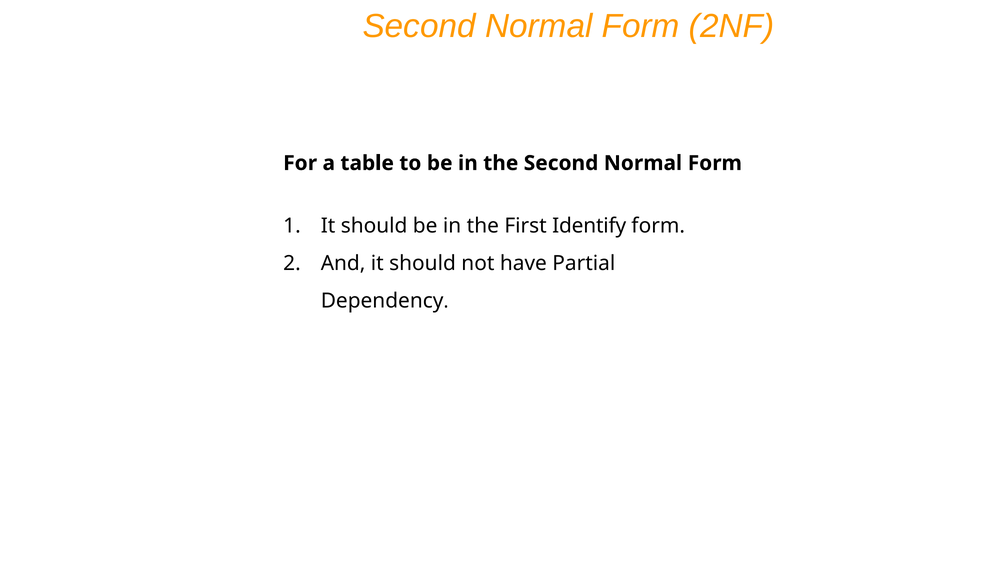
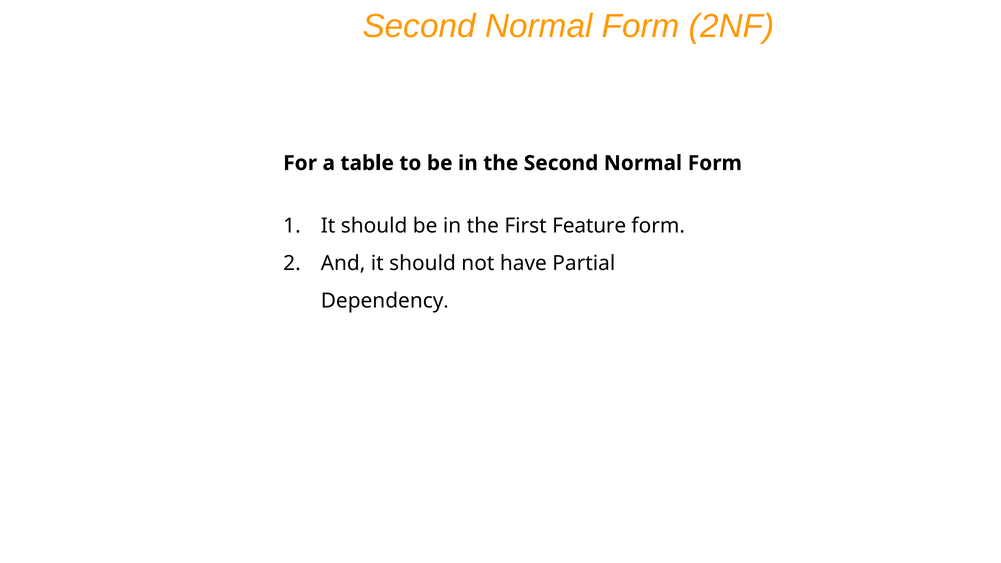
Identify: Identify -> Feature (589, 226)
